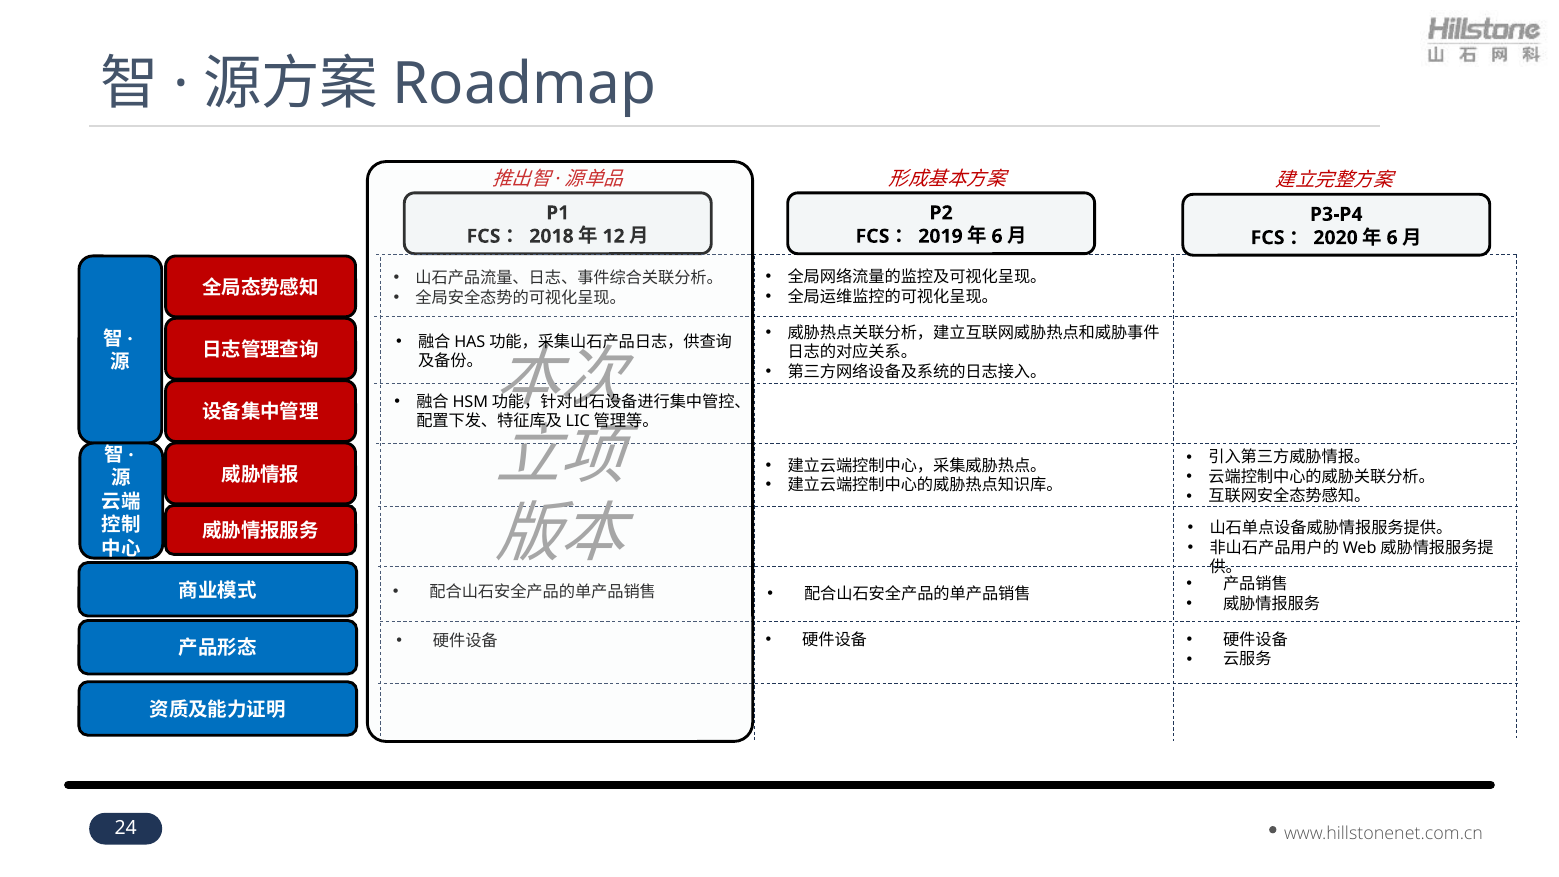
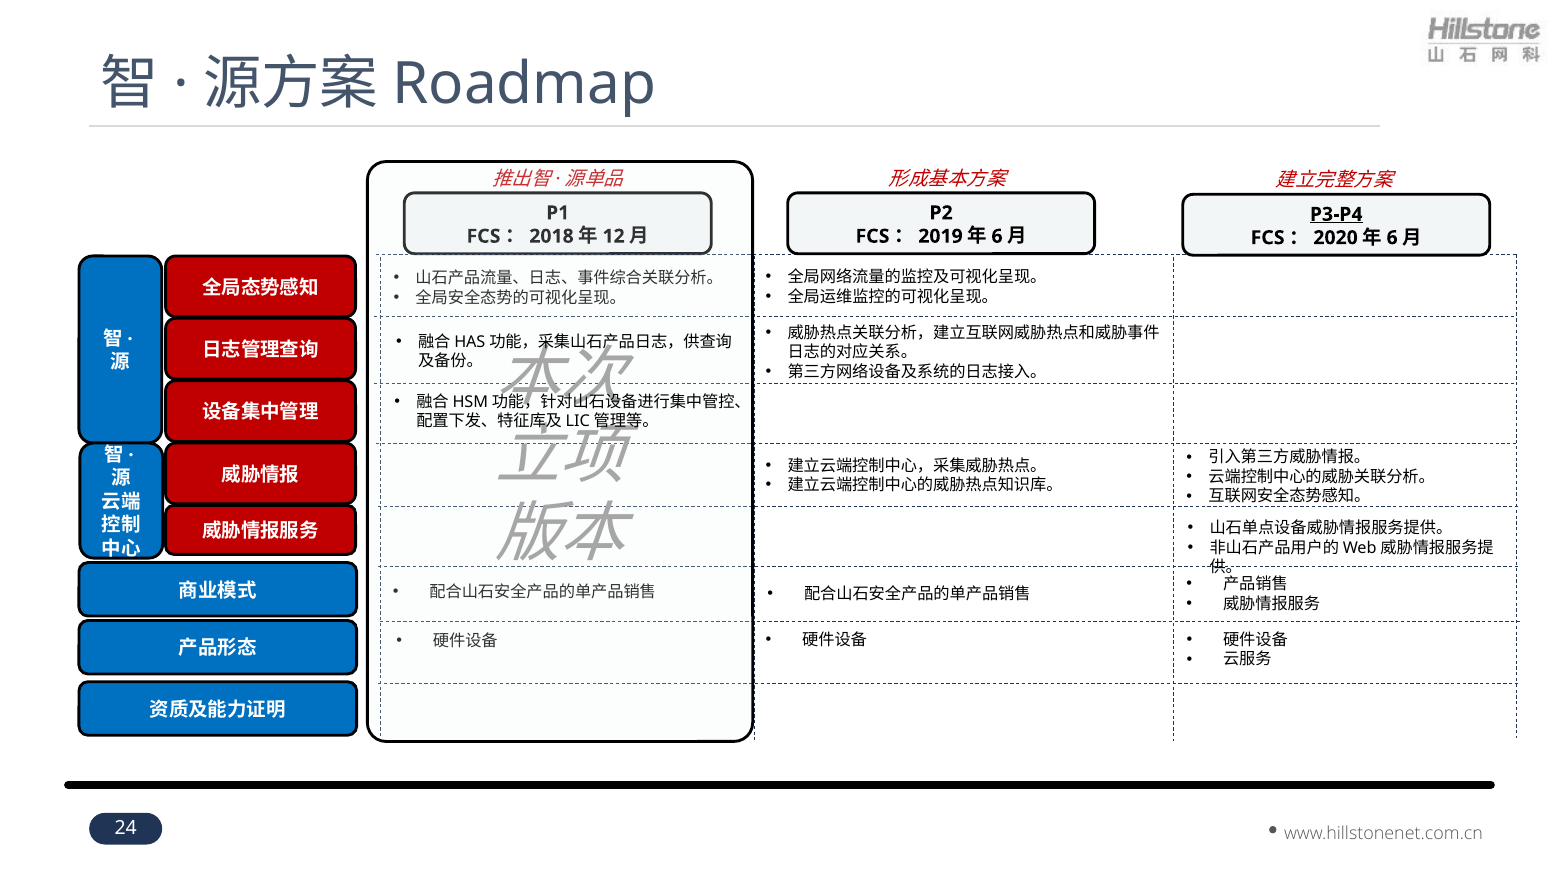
P3-P4 underline: none -> present (1336, 214)
